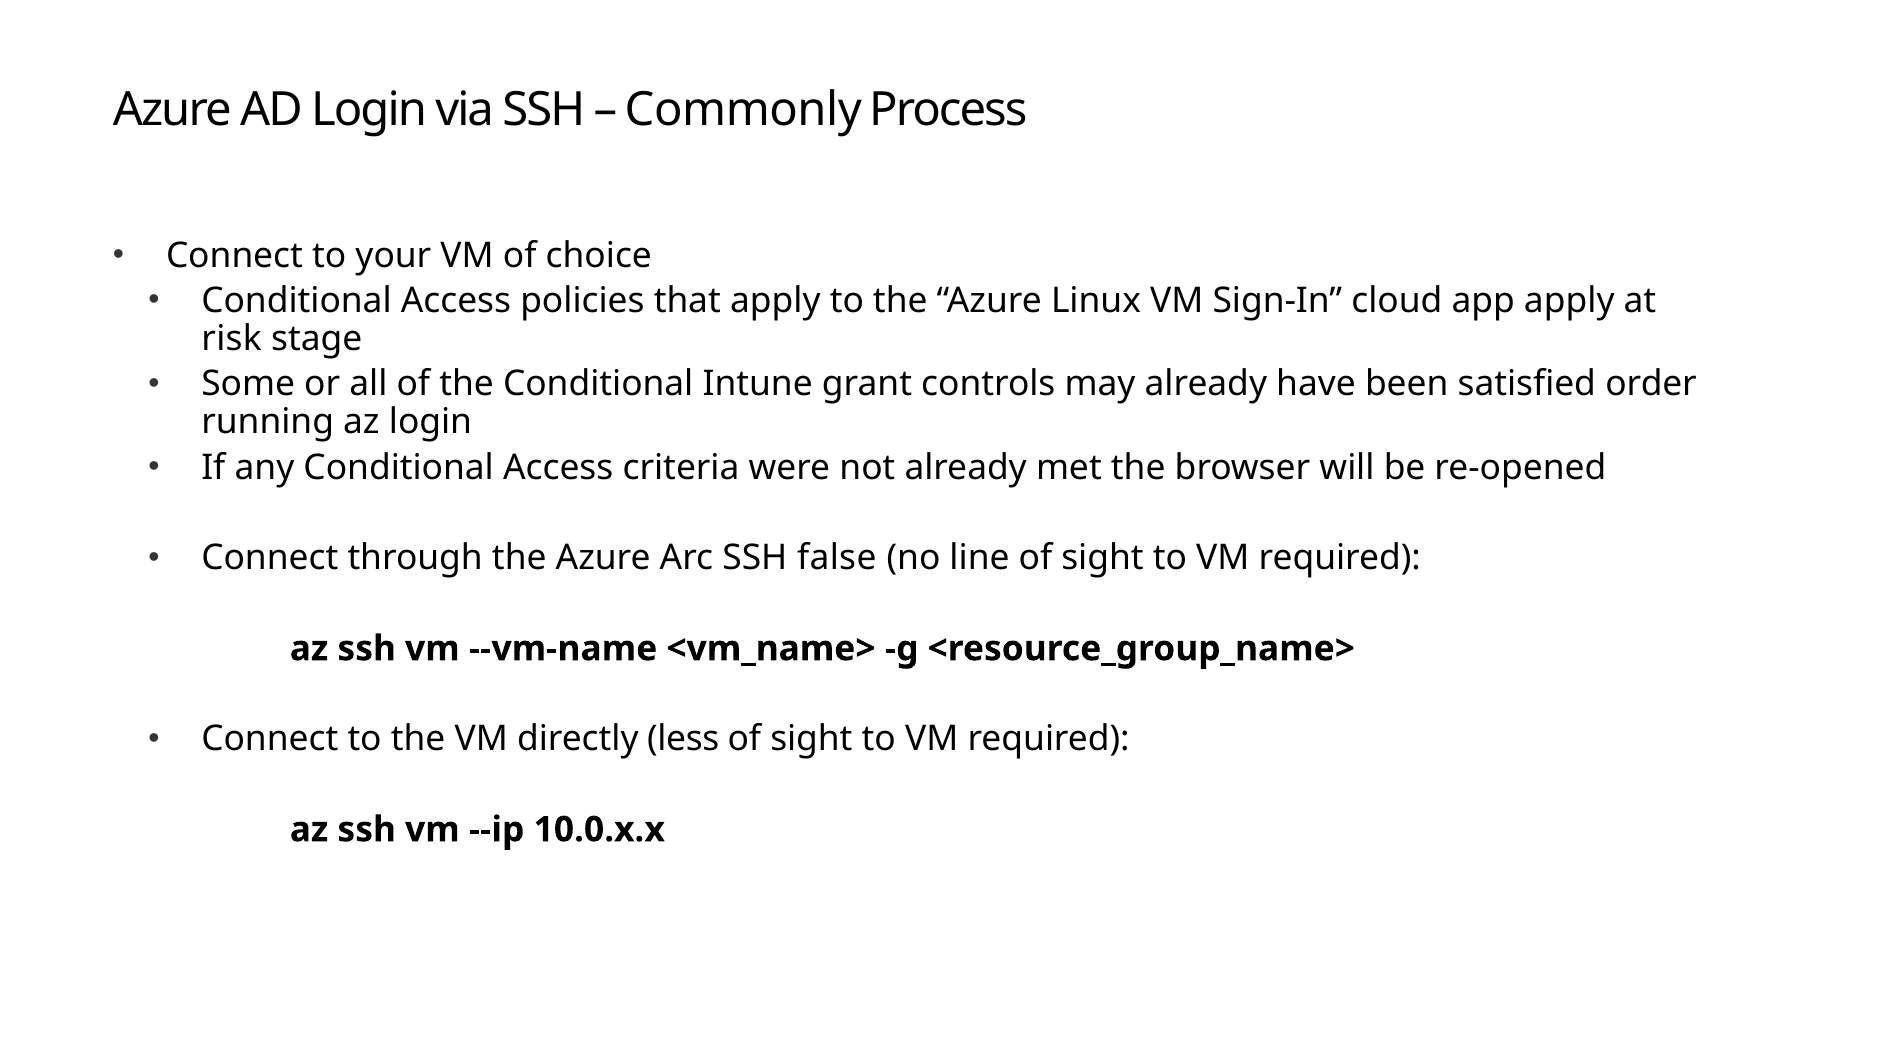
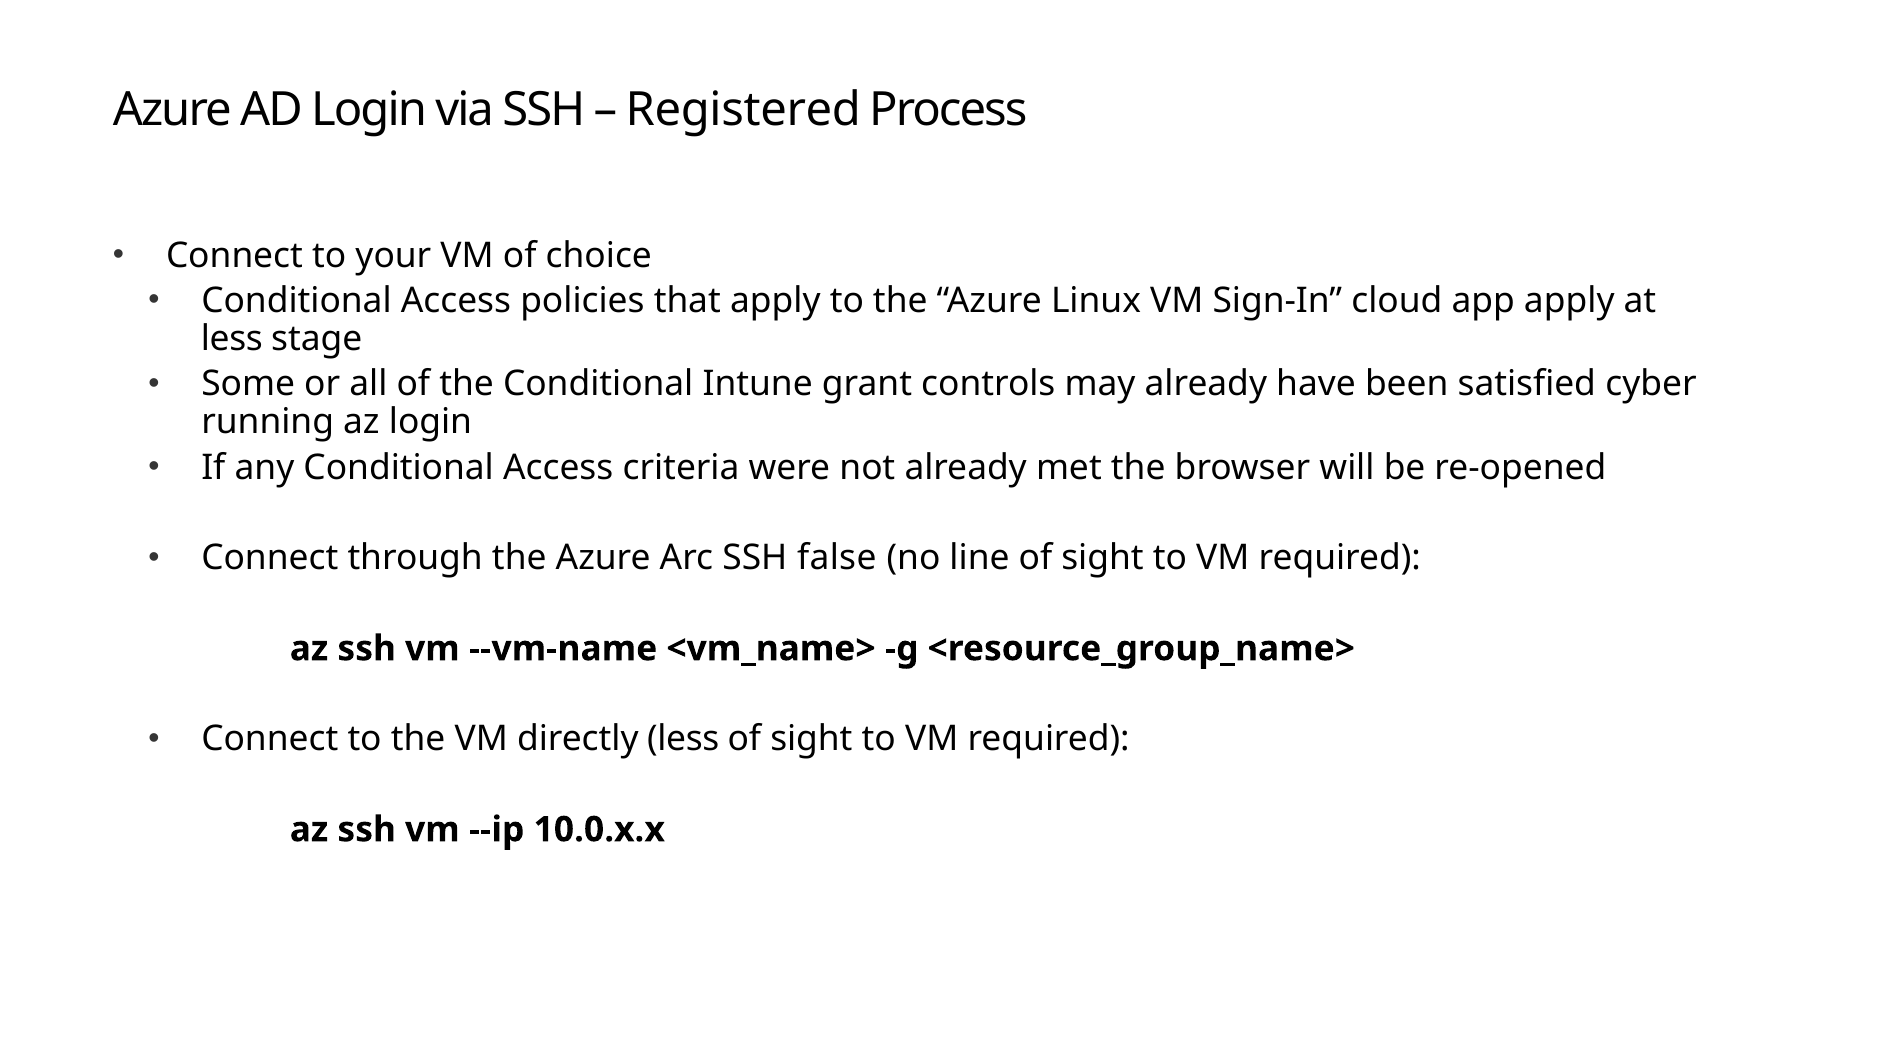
Commonly: Commonly -> Registered (743, 110)
risk: risk -> less (232, 339)
order: order -> cyber (1651, 384)
